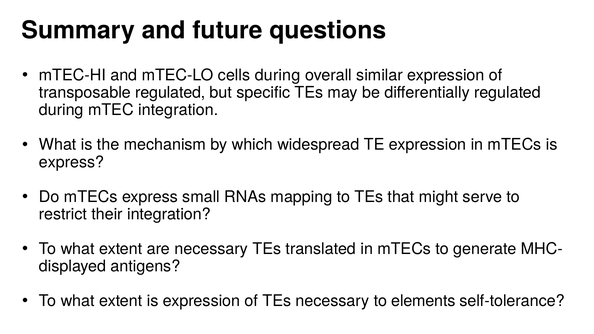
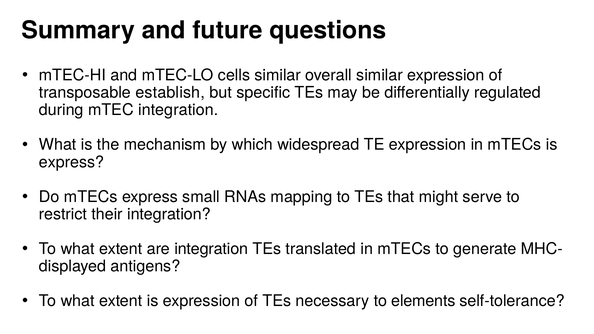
cells during: during -> similar (278, 75)
transposable regulated: regulated -> establish (170, 93)
are necessary: necessary -> integration (211, 249)
